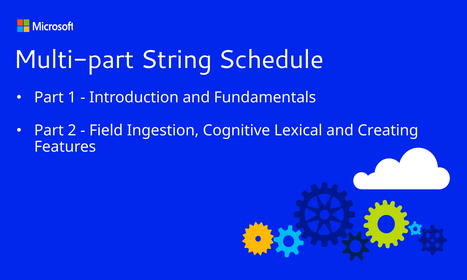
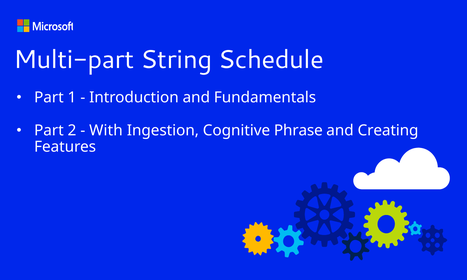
Field: Field -> With (106, 131)
Lexical: Lexical -> Phrase (298, 131)
